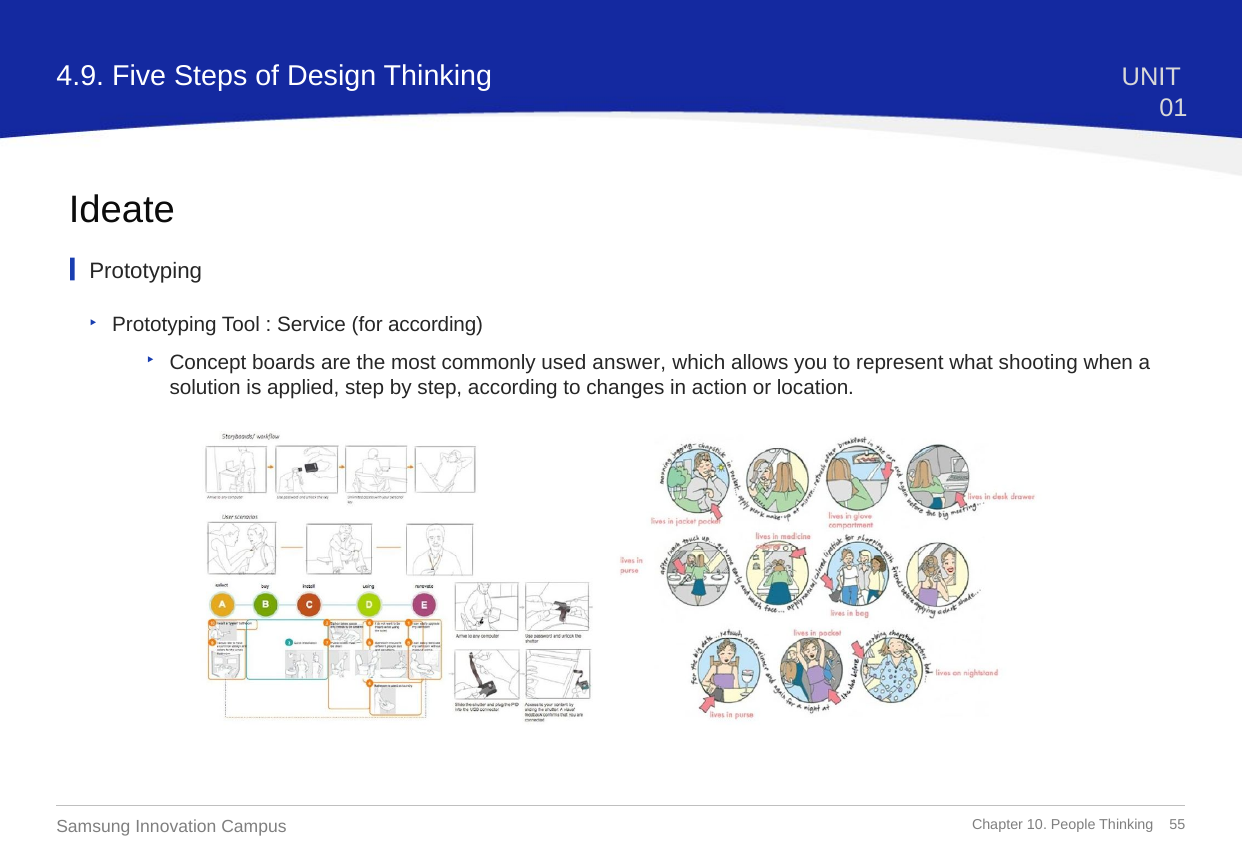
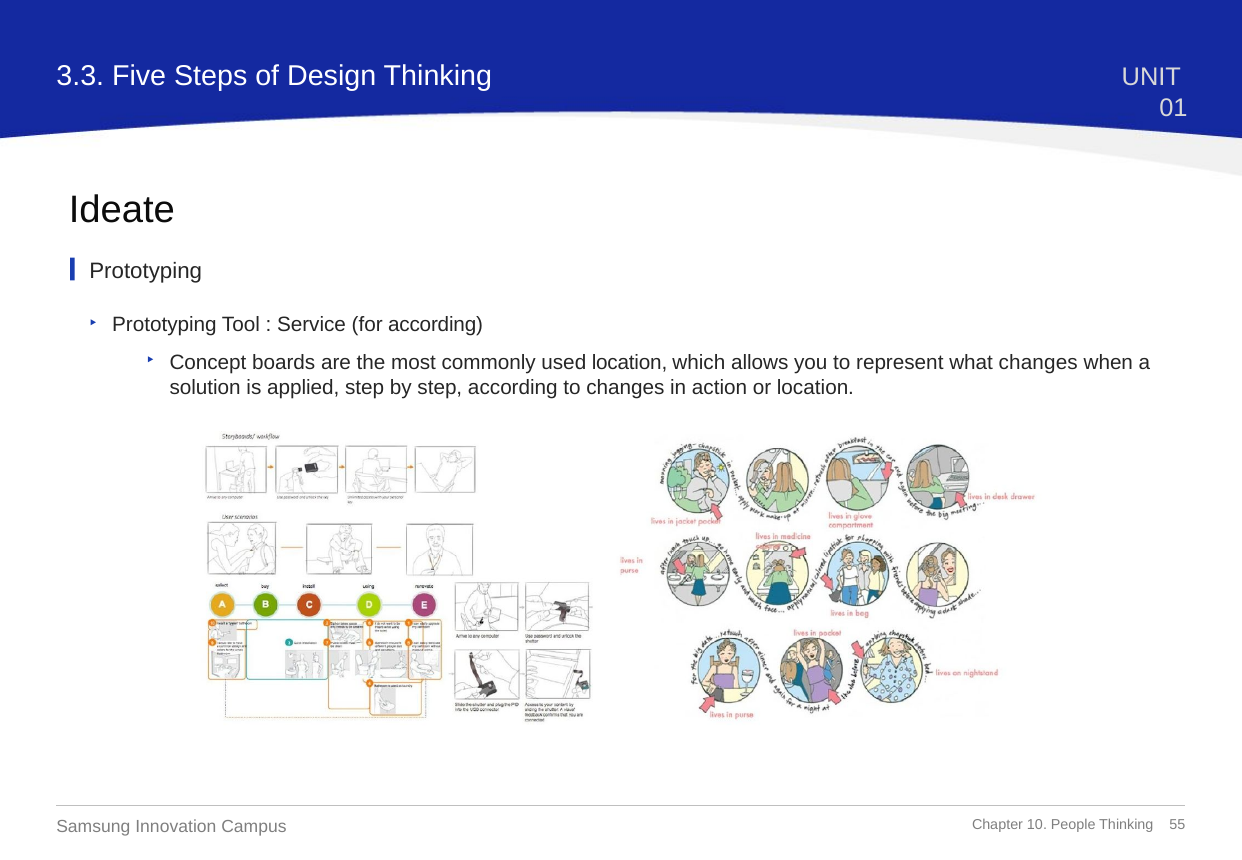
4.9: 4.9 -> 3.3 (80, 76)
used answer: answer -> location (630, 362)
what shooting: shooting -> changes (1038, 362)
